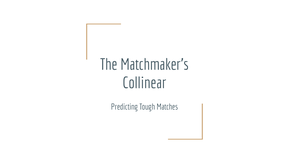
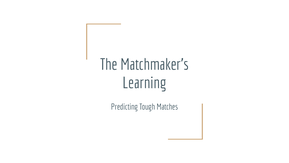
Collinear: Collinear -> Learning (144, 83)
